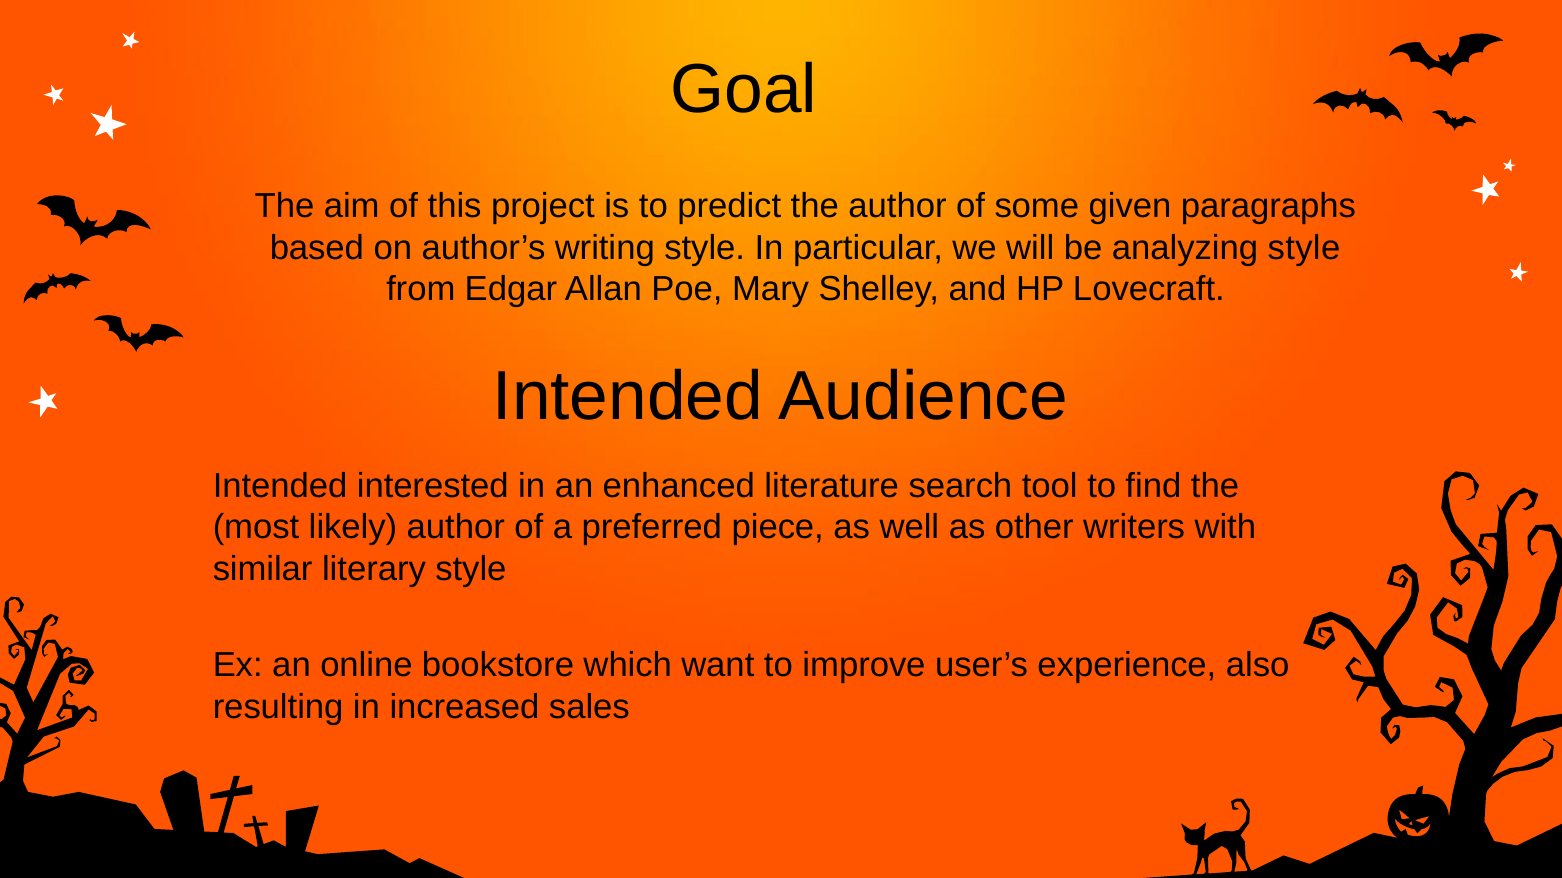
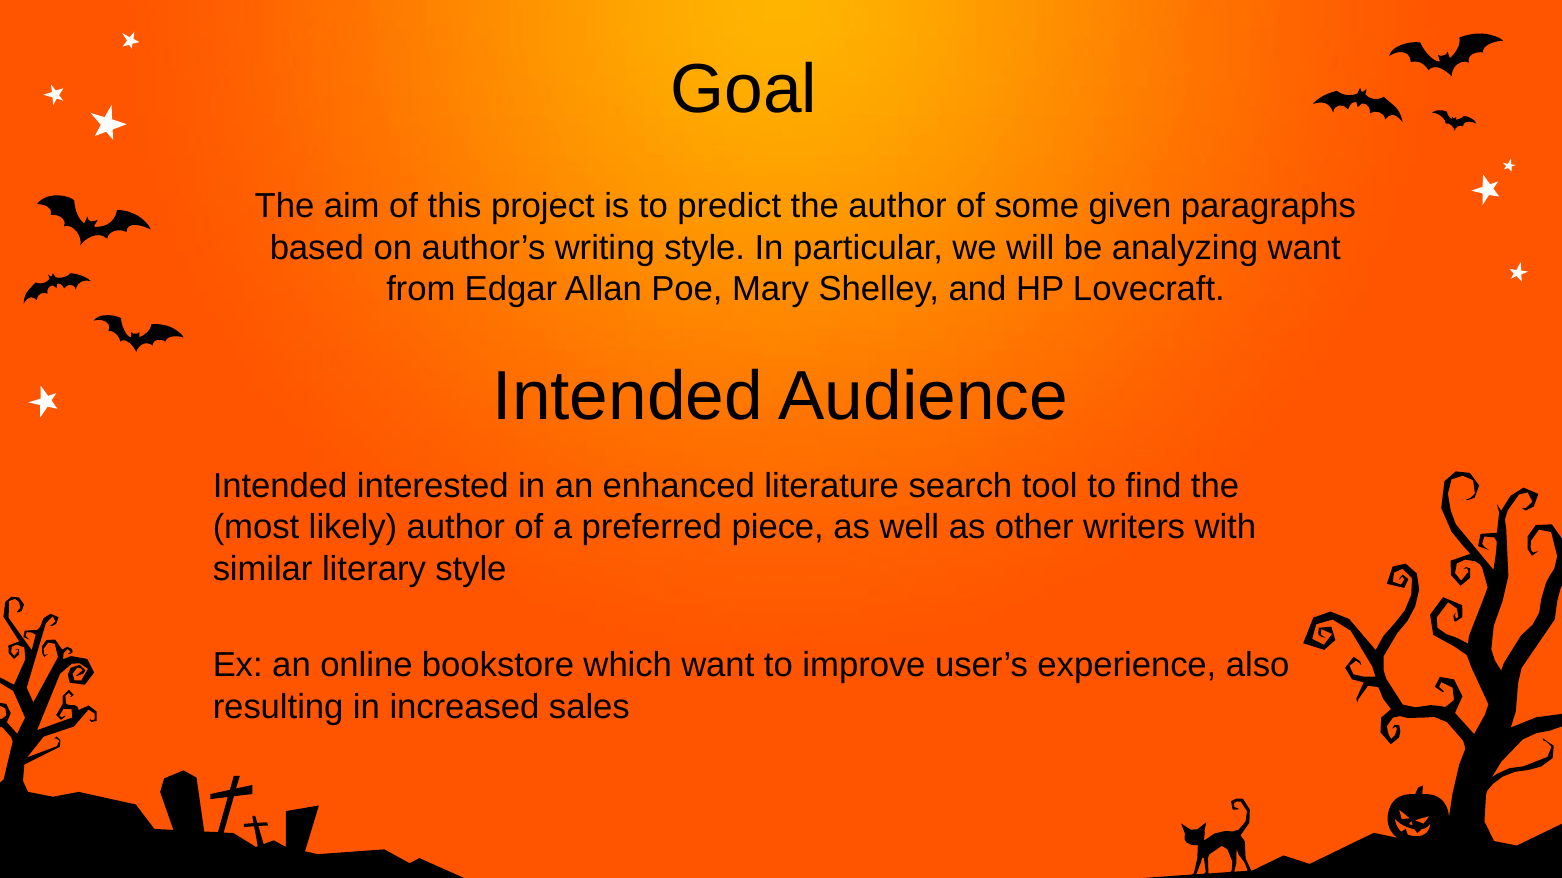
analyzing style: style -> want (1304, 248)
